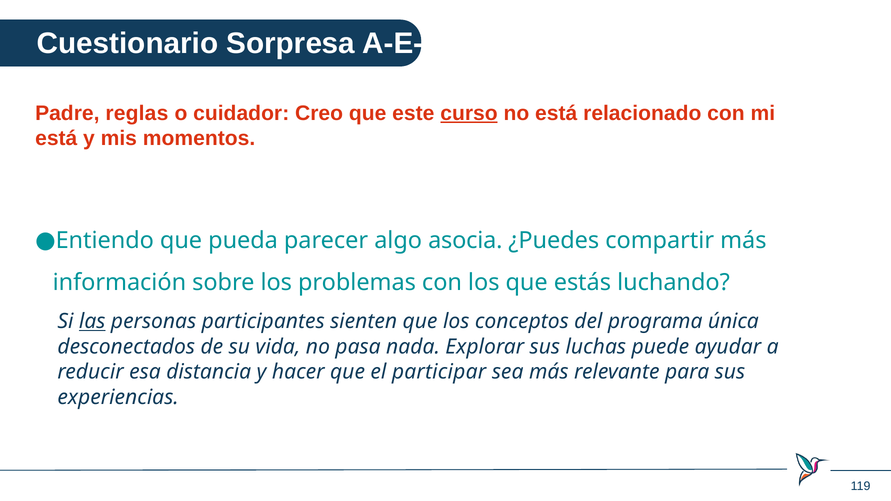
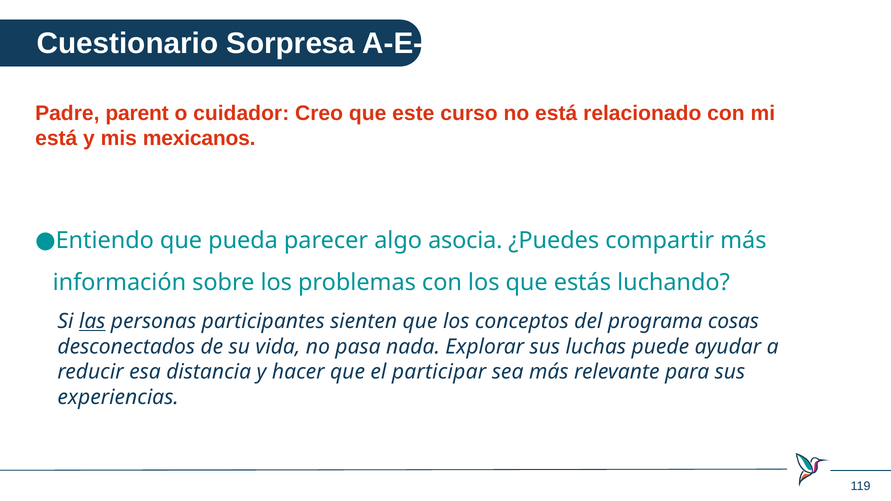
reglas: reglas -> parent (137, 113)
curso underline: present -> none (469, 113)
momentos: momentos -> mexicanos (199, 138)
única: única -> cosas (733, 322)
